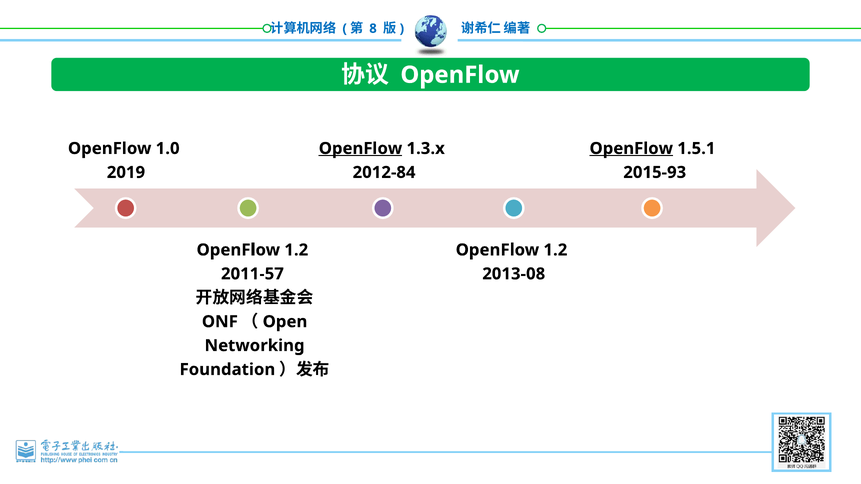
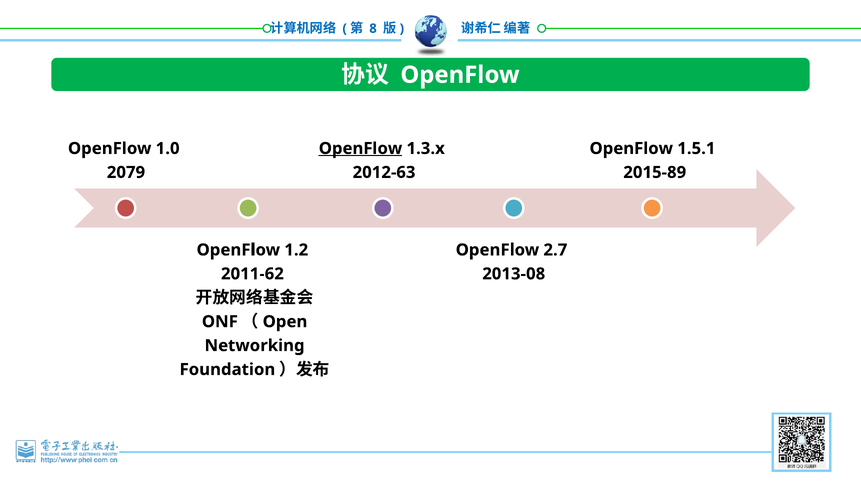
OpenFlow underline: present -> none (631, 149)
2019: 2019 -> 2079 (126, 173)
2012-84: 2012-84 -> 2012-63 (384, 173)
2015-93: 2015-93 -> 2015-89 (655, 173)
1.2: 1.2 -> 2.7 (555, 250)
2011-57: 2011-57 -> 2011-62 (252, 274)
